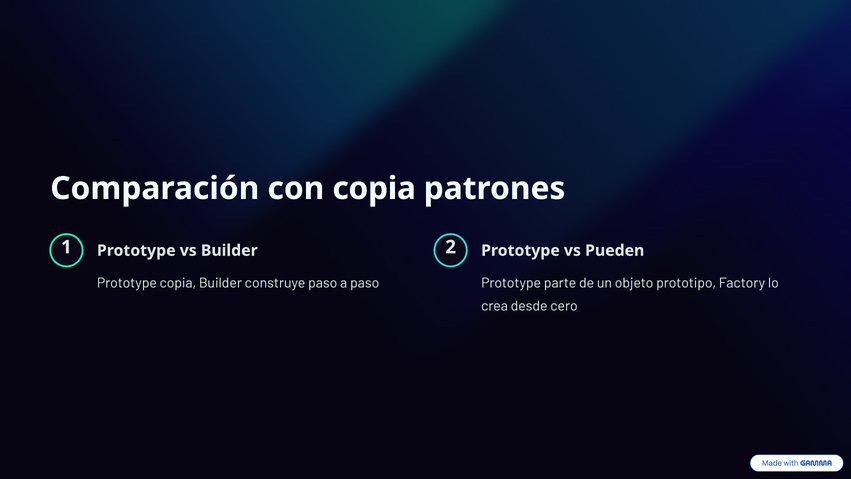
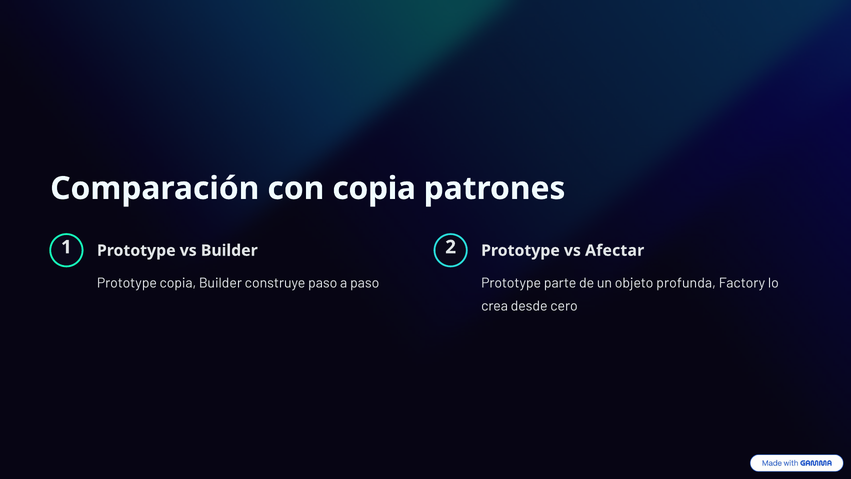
Pueden: Pueden -> Afectar (615, 250)
prototipo: prototipo -> profunda (686, 283)
